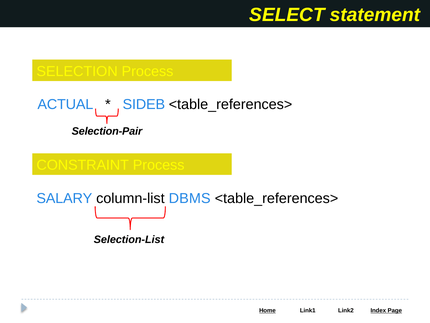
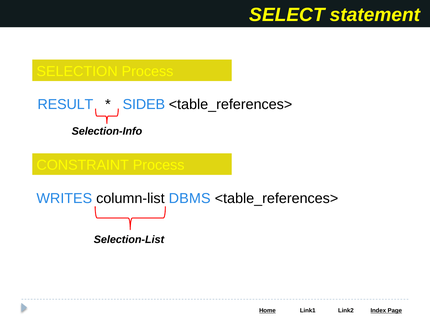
ACTUAL: ACTUAL -> RESULT (65, 104)
Selection-Pair: Selection-Pair -> Selection-Info (107, 131)
SALARY: SALARY -> WRITES (64, 198)
